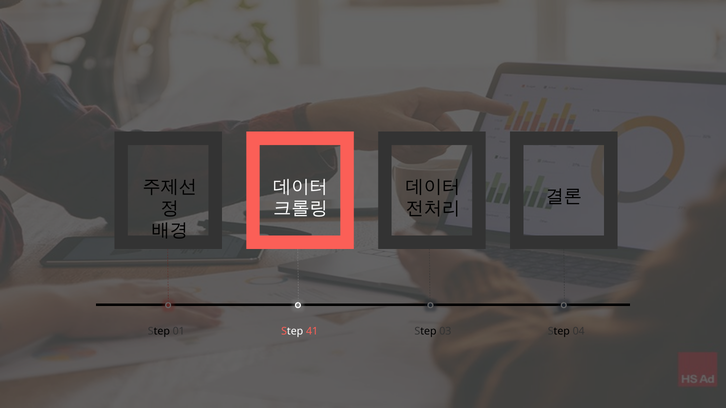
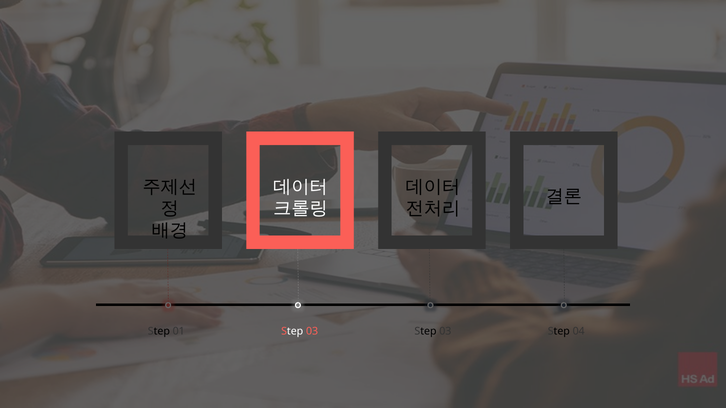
41: 41 -> 03 (312, 332)
